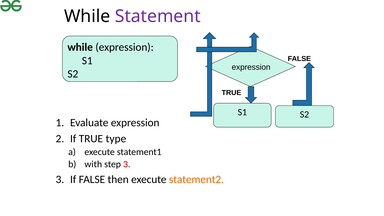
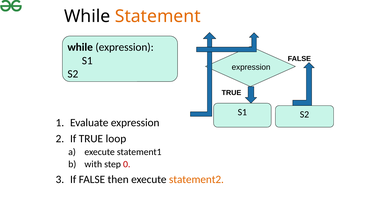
Statement colour: purple -> orange (158, 16)
type: type -> loop (116, 139)
step 3: 3 -> 0 (127, 164)
